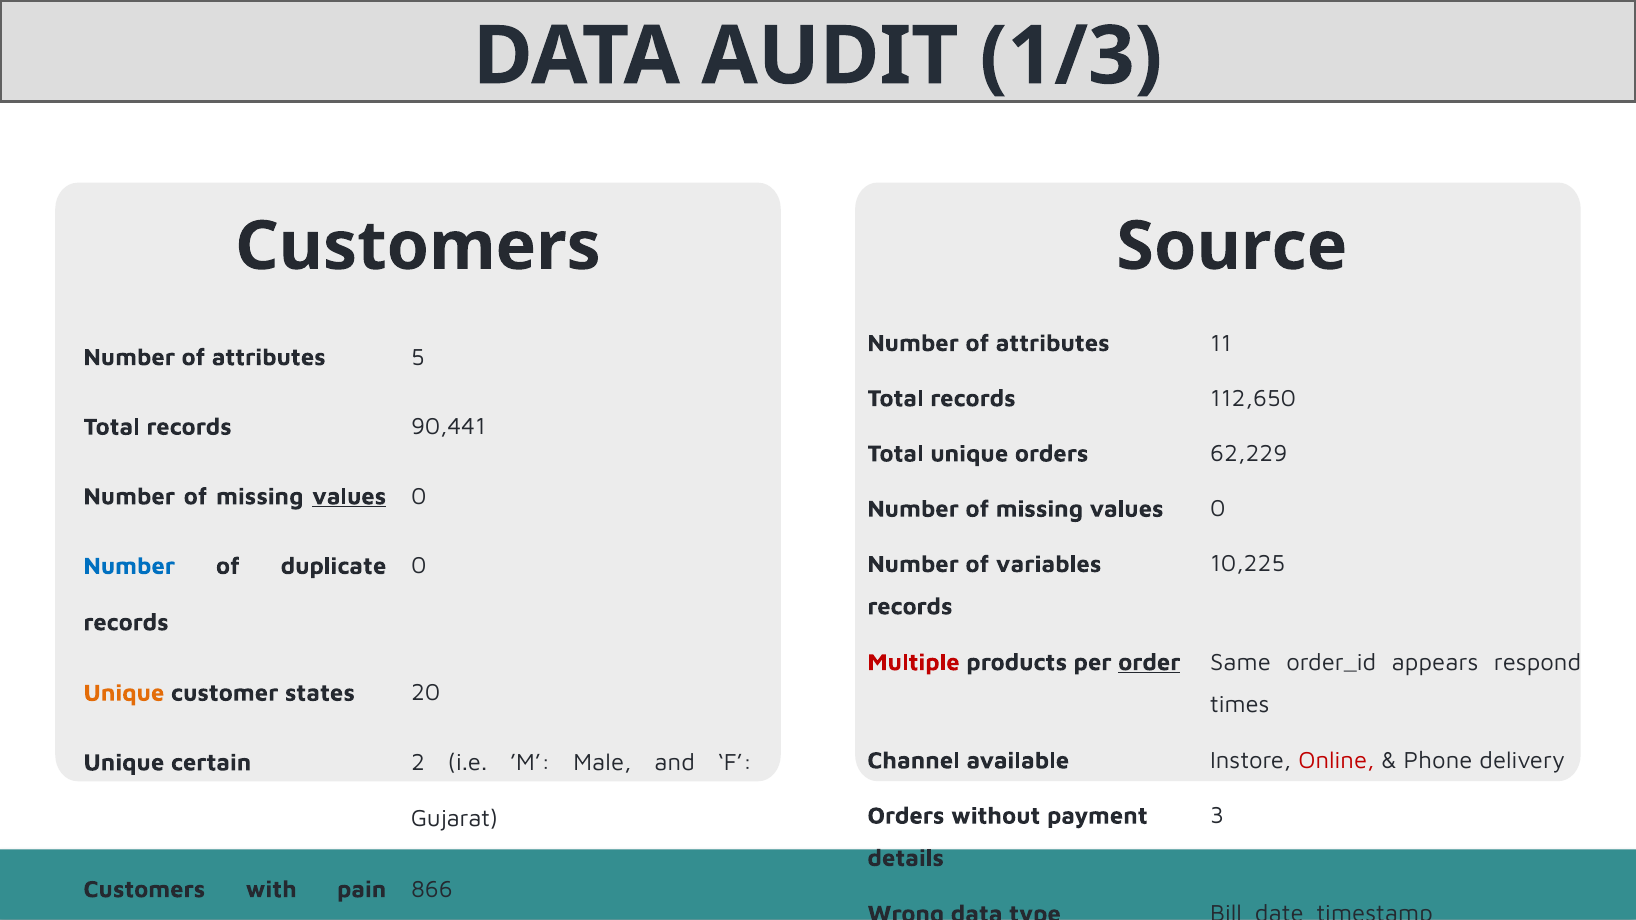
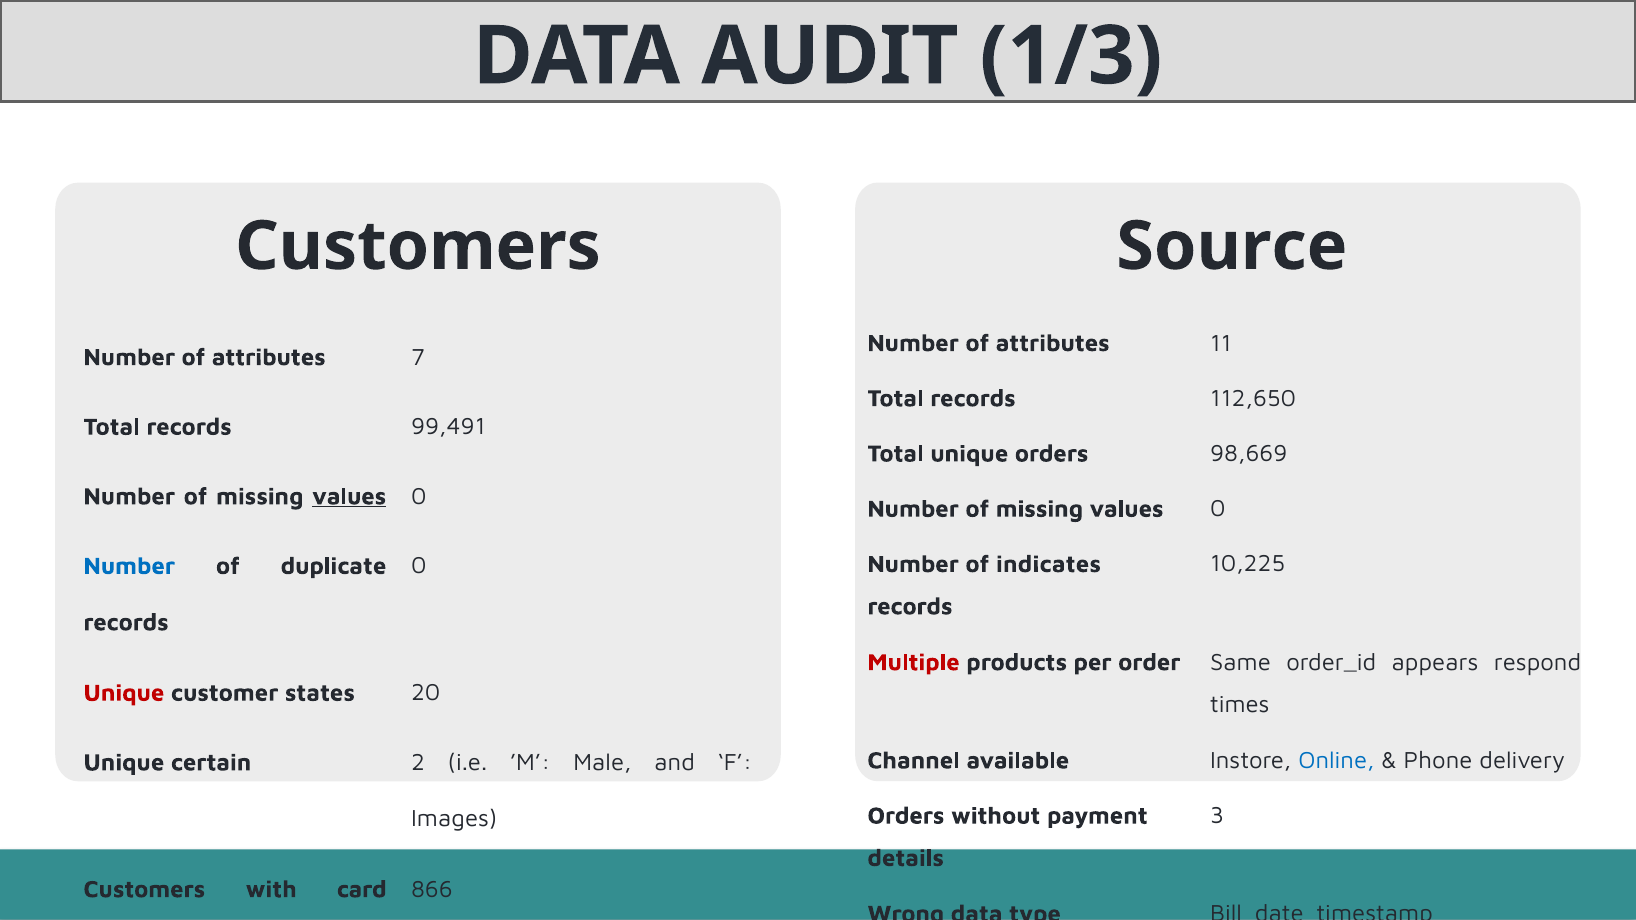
5: 5 -> 7 (418, 357)
90,441: 90,441 -> 99,491 (448, 427)
62,229: 62,229 -> 98,669 (1249, 454)
variables: variables -> indicates (1048, 564)
order underline: present -> none (1149, 662)
Unique colour: orange -> red (124, 693)
Online colour: red -> blue (1336, 761)
Gujarat: Gujarat -> Images (454, 819)
pain: pain -> card (362, 890)
